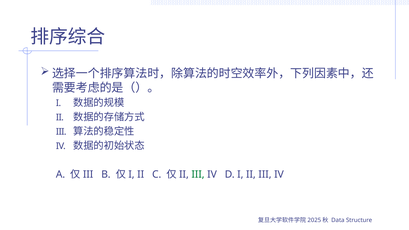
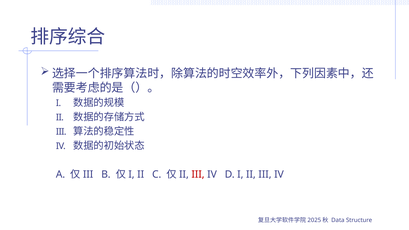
III colour: green -> red (198, 175)
